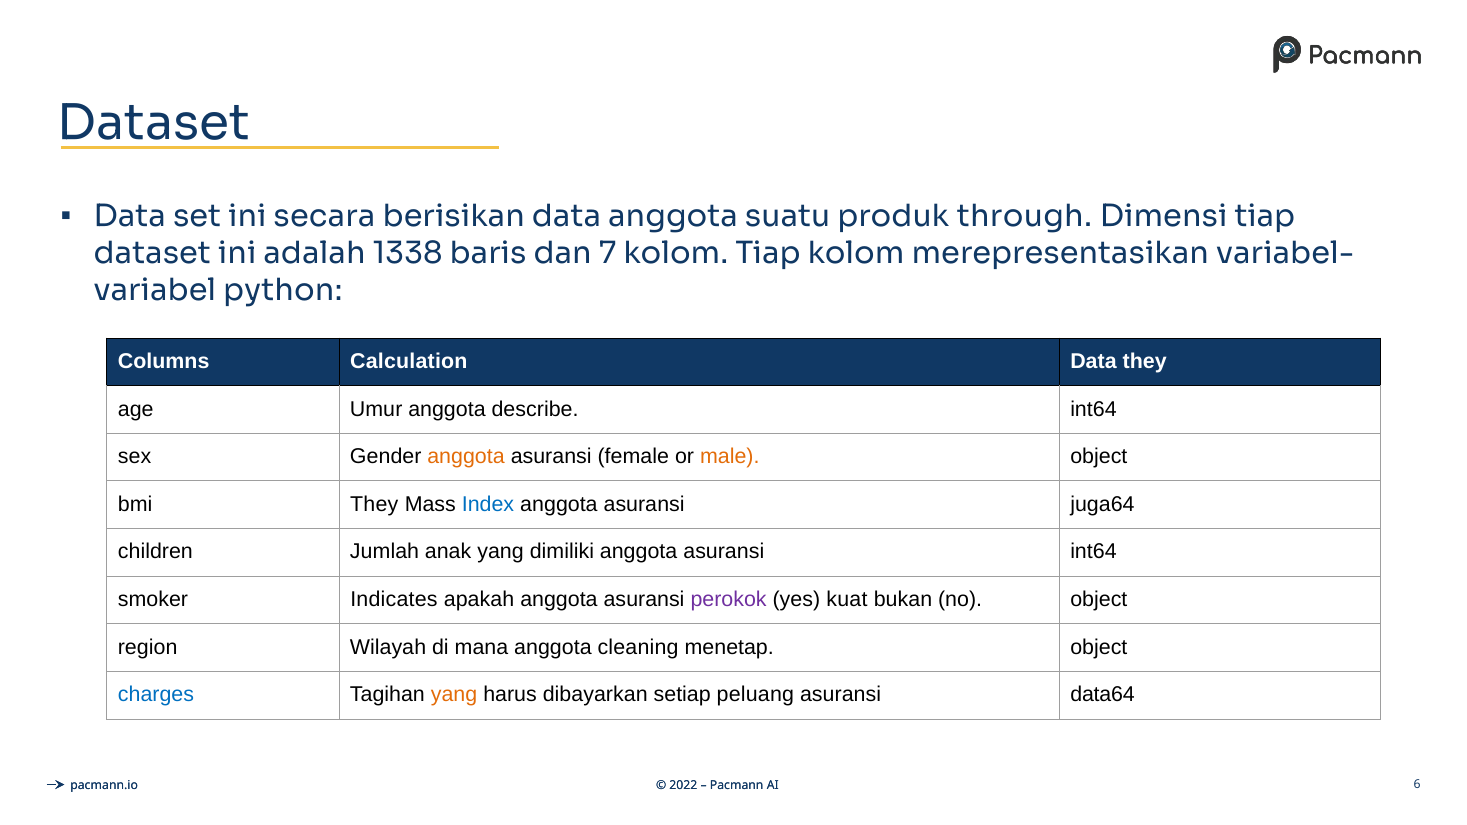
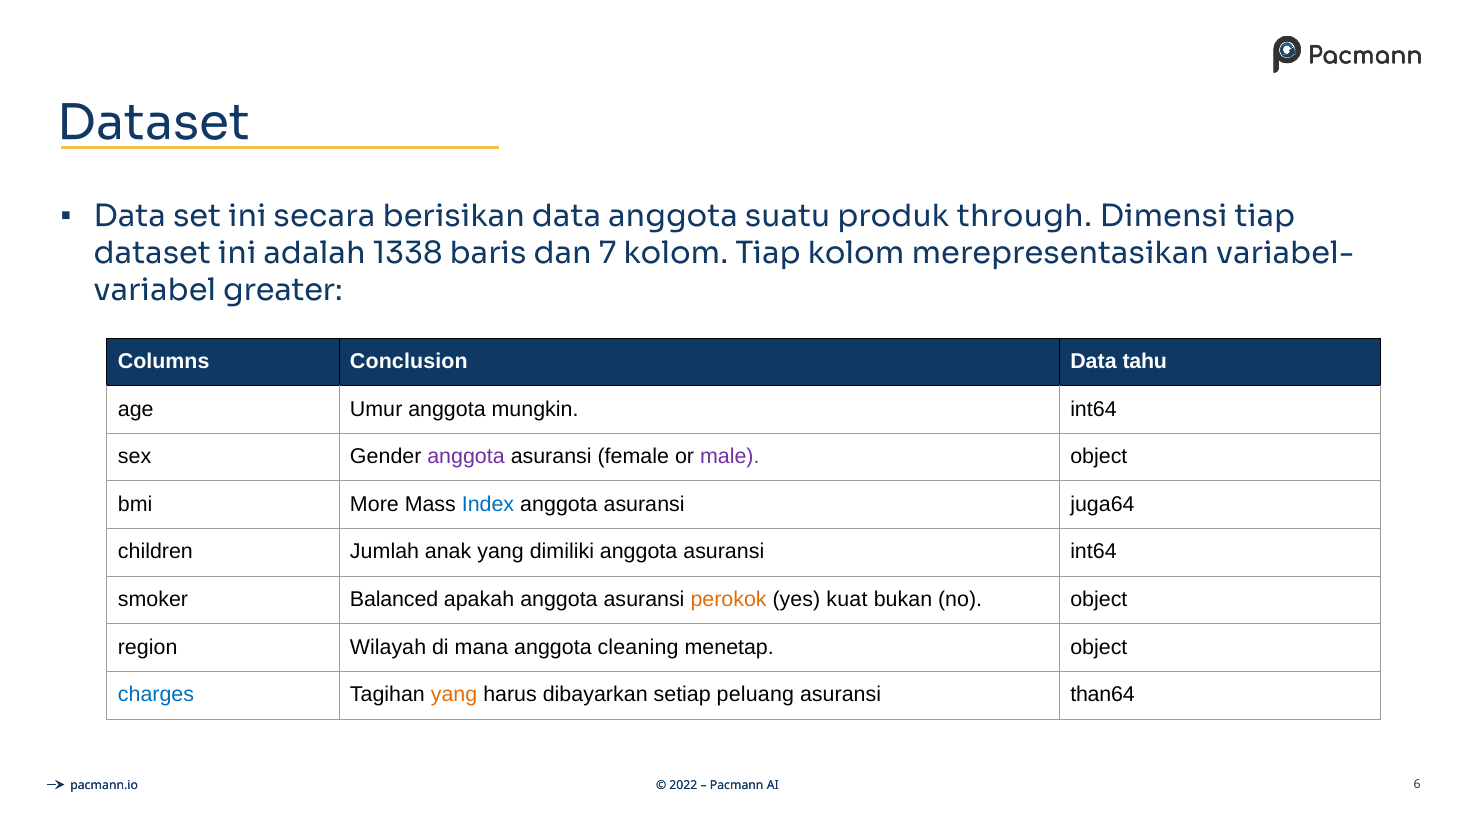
python: python -> greater (283, 290)
Calculation: Calculation -> Conclusion (409, 361)
Data they: they -> tahu (1145, 361)
describe: describe -> mungkin (535, 409)
anggota colour: orange -> purple (466, 457)
male colour: orange -> purple (730, 457)
bmi They: They -> More (374, 504)
Indicates: Indicates -> Balanced (394, 600)
perokok colour: purple -> orange (729, 600)
data64: data64 -> than64 (1103, 695)
